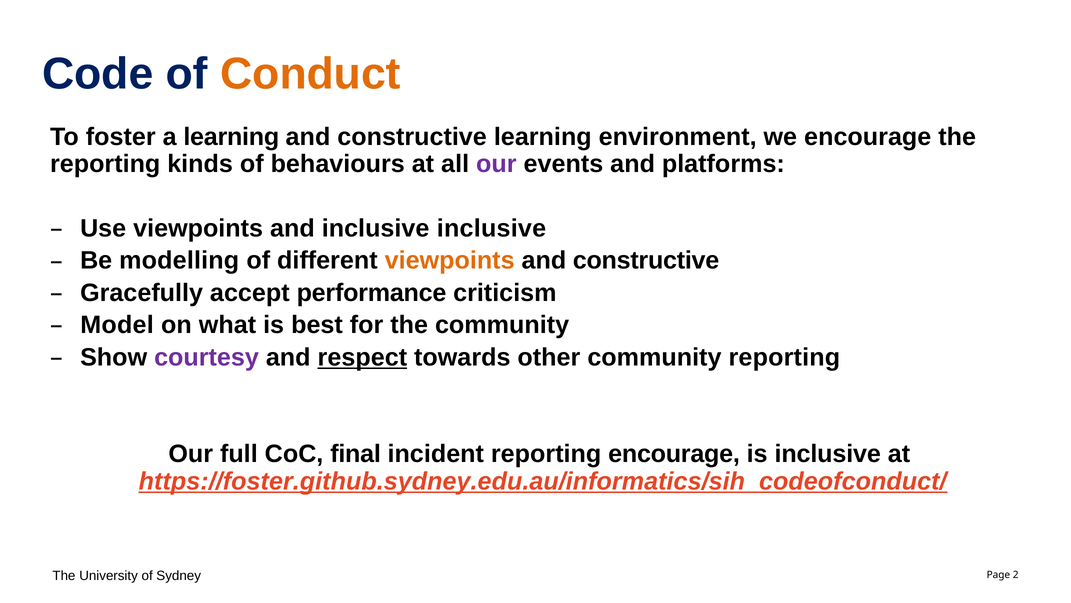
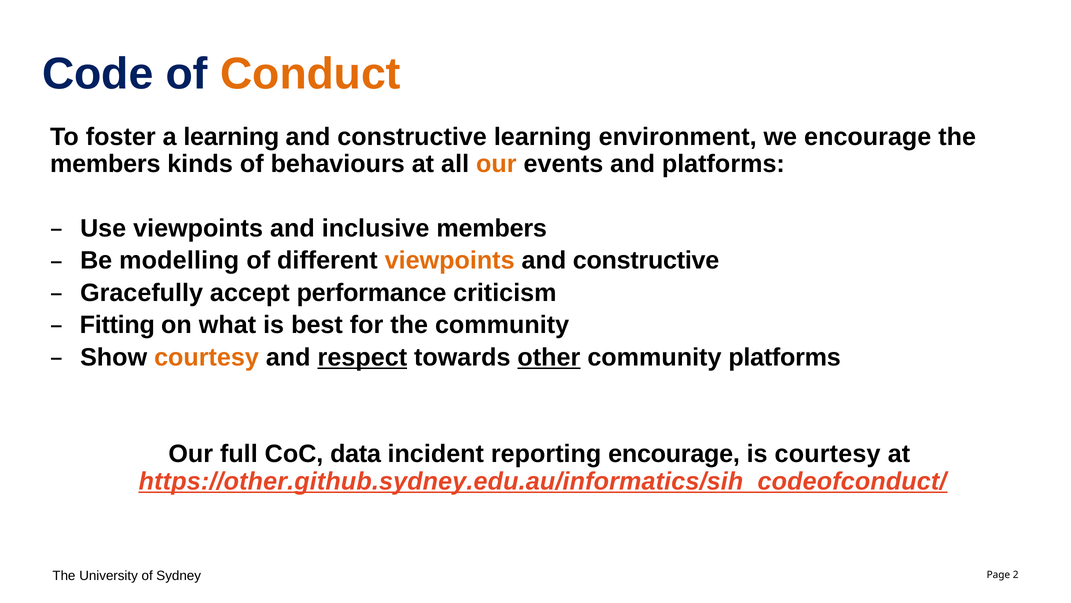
reporting: reporting -> members (105, 164)
our colour: purple -> orange (496, 164)
inclusive inclusive: inclusive -> members (492, 228)
Model: Model -> Fitting (117, 325)
courtesy colour: purple -> orange (206, 357)
other underline: none -> present (549, 357)
community reporting: reporting -> platforms (785, 357)
final: final -> data (356, 454)
is inclusive: inclusive -> courtesy (828, 454)
https://foster.github.sydney.edu.au/informatics/sih_codeofconduct/: https://foster.github.sydney.edu.au/informatics/sih_codeofconduct/ -> https://other.github.sydney.edu.au/informatics/sih_codeofconduct/ (543, 481)
